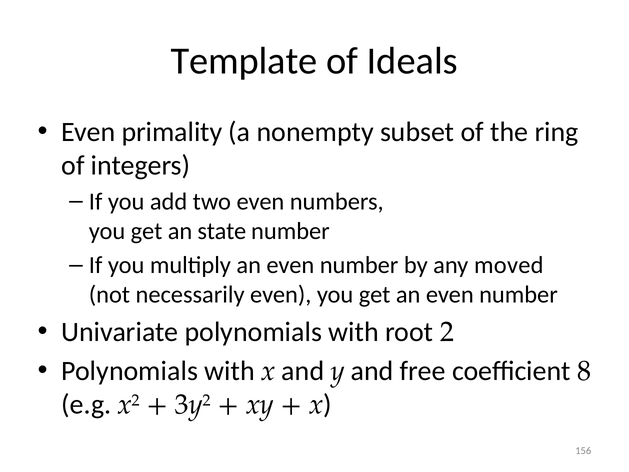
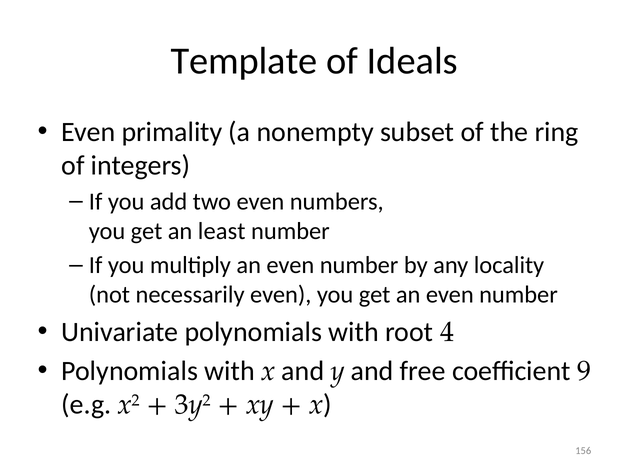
state: state -> least (222, 231)
moved: moved -> locality (509, 265)
2: 2 -> 4 (447, 332)
8: 8 -> 9 (584, 371)
